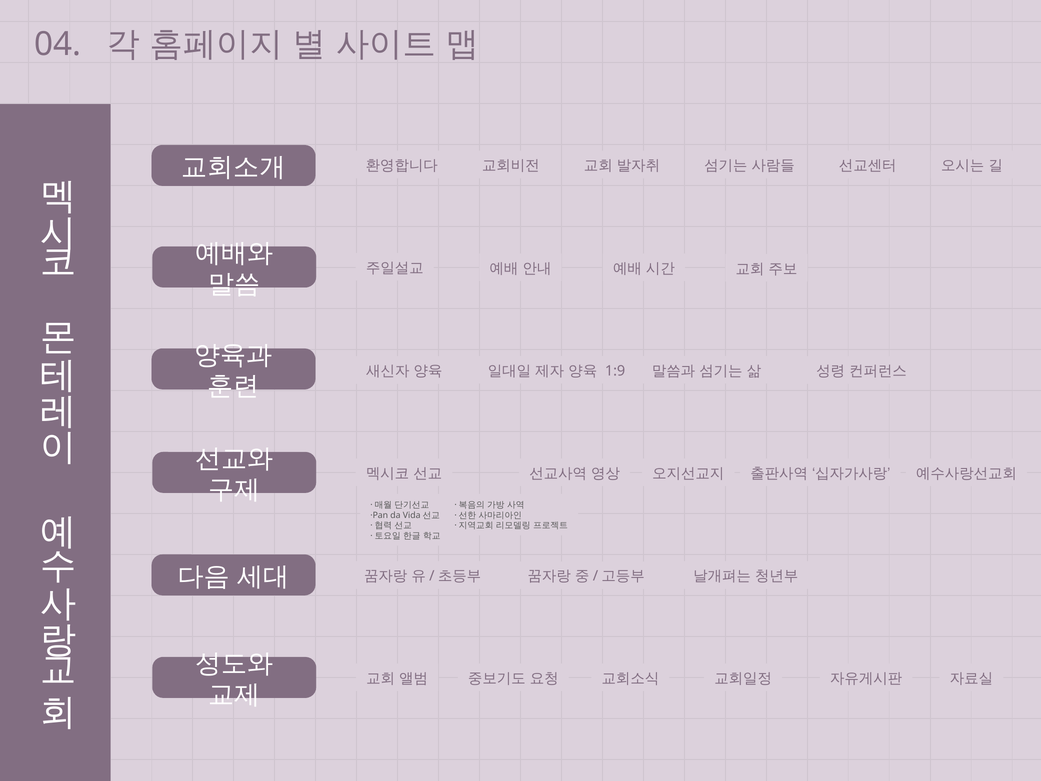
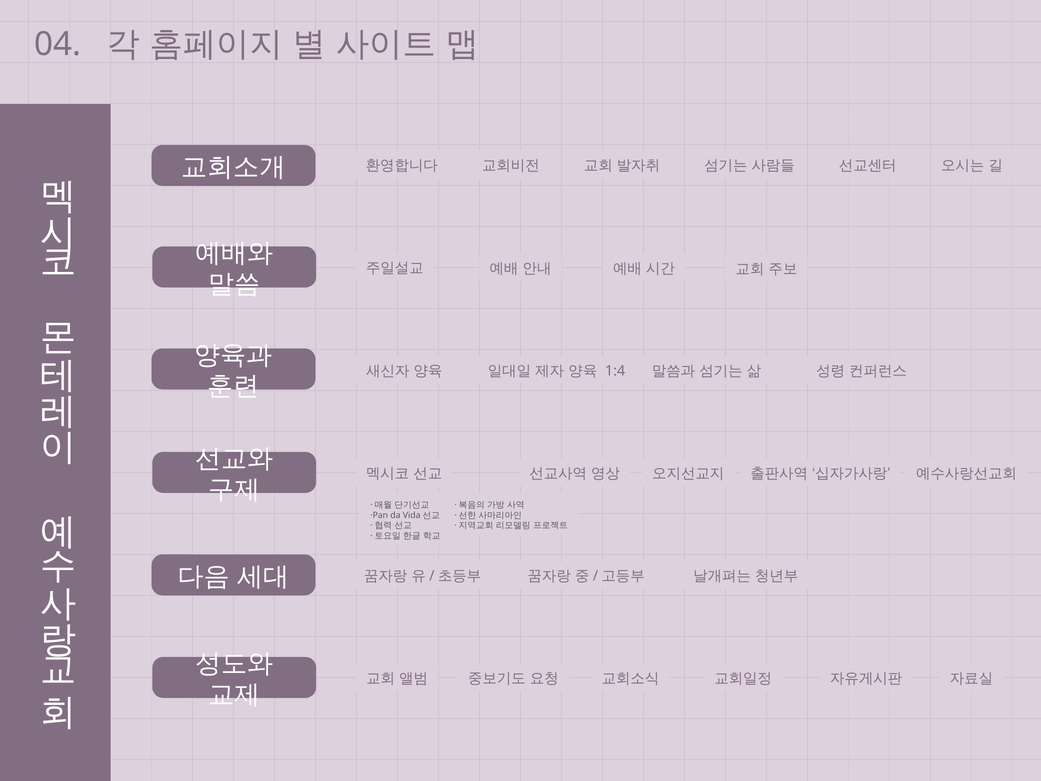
1:9: 1:9 -> 1:4 (615, 371)
